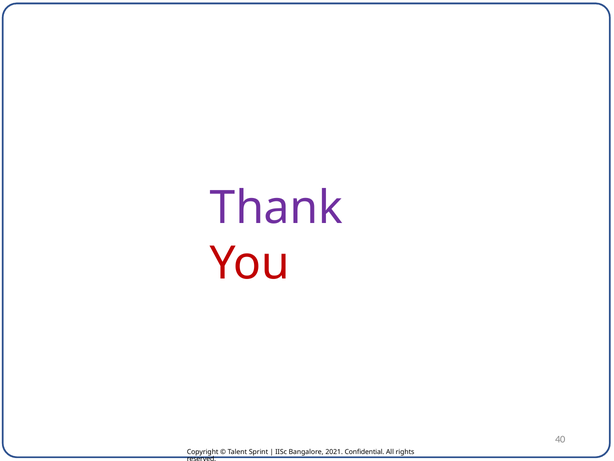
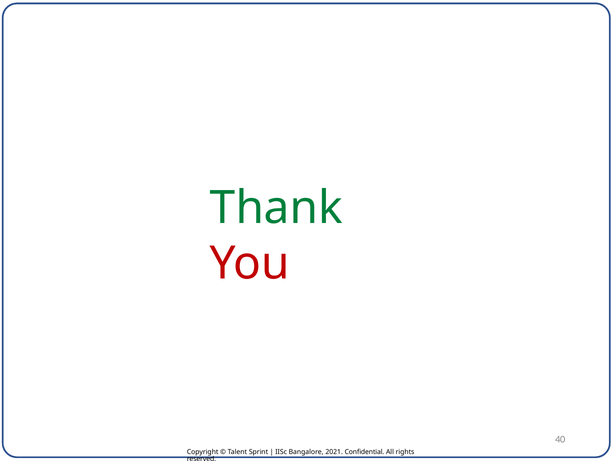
Thank colour: purple -> green (276, 208)
